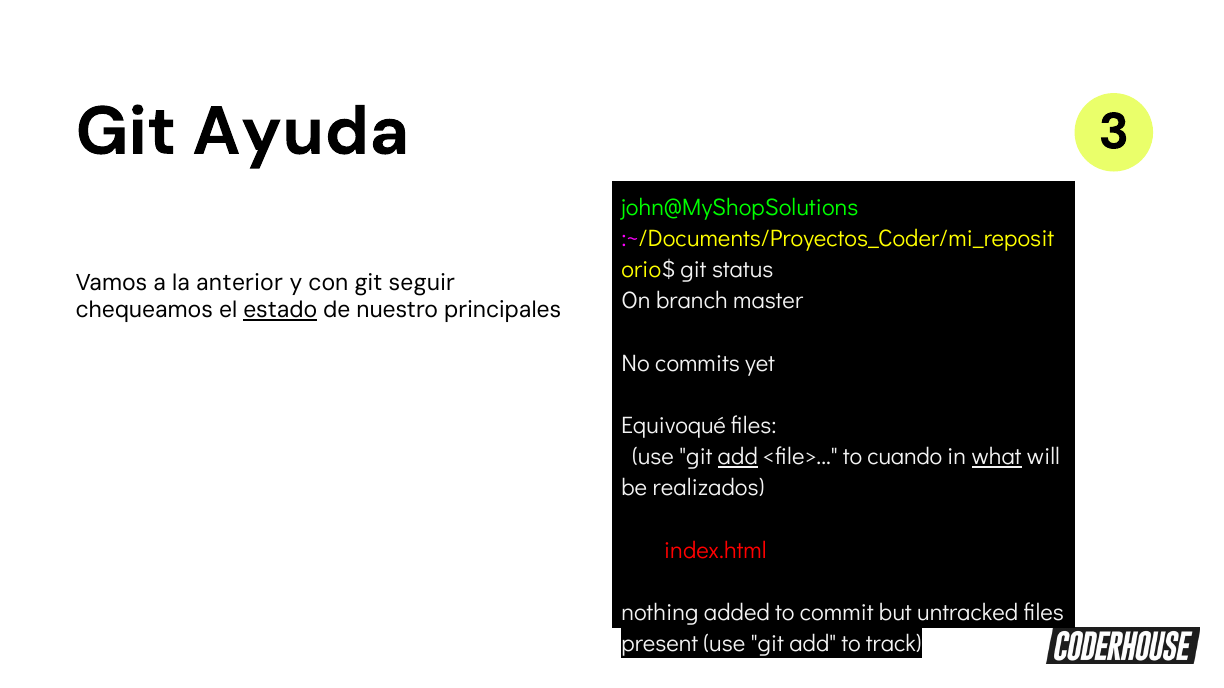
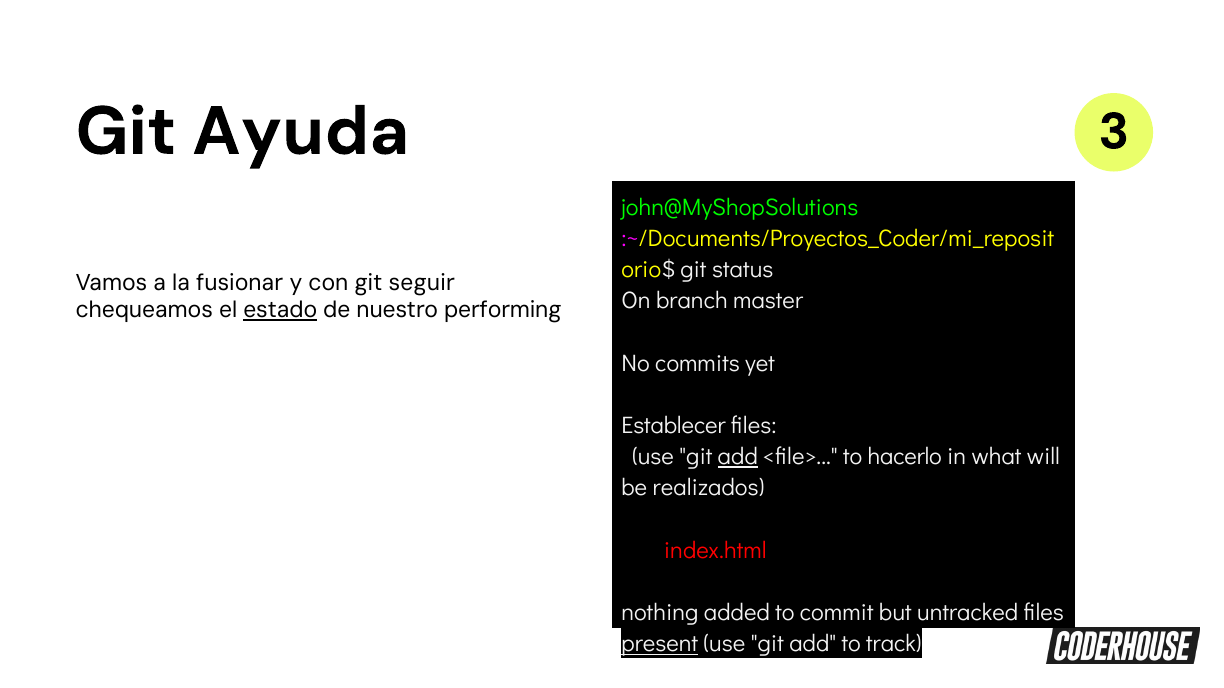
anterior: anterior -> fusionar (240, 283)
principales: principales -> performing (503, 310)
Equivoqué: Equivoqué -> Establecer (674, 426)
cuando: cuando -> hacerlo (905, 457)
what underline: present -> none (997, 457)
present underline: none -> present (660, 644)
